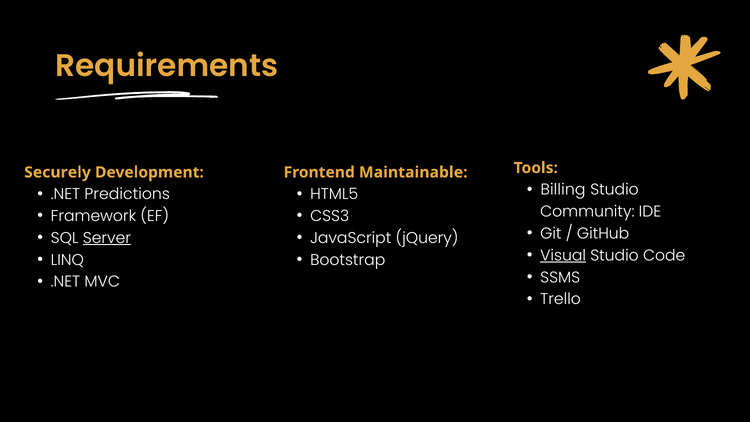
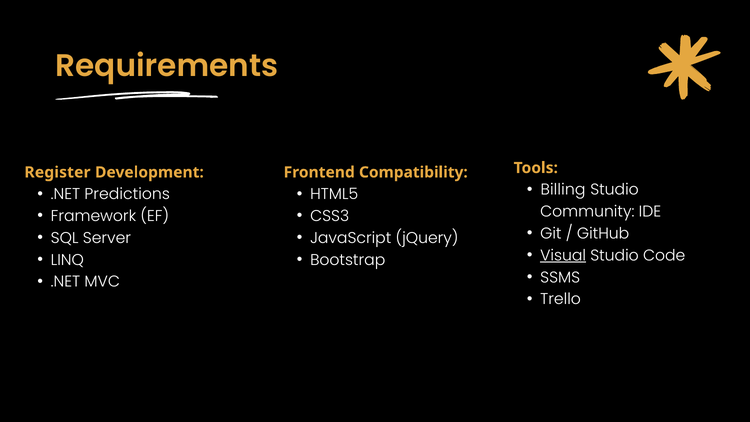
Securely: Securely -> Register (57, 172)
Maintainable: Maintainable -> Compatibility (413, 172)
Server underline: present -> none (107, 238)
